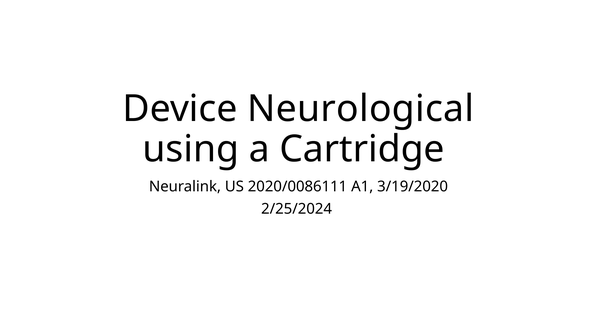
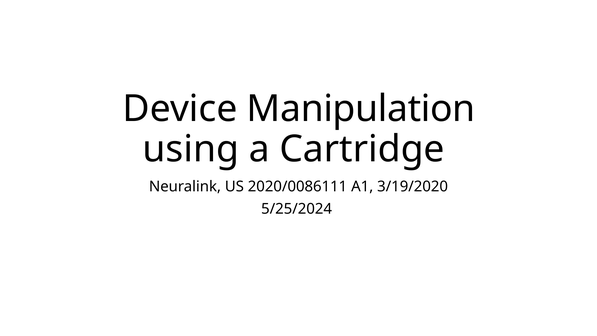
Neurological: Neurological -> Manipulation (361, 109)
2/25/2024: 2/25/2024 -> 5/25/2024 (297, 209)
